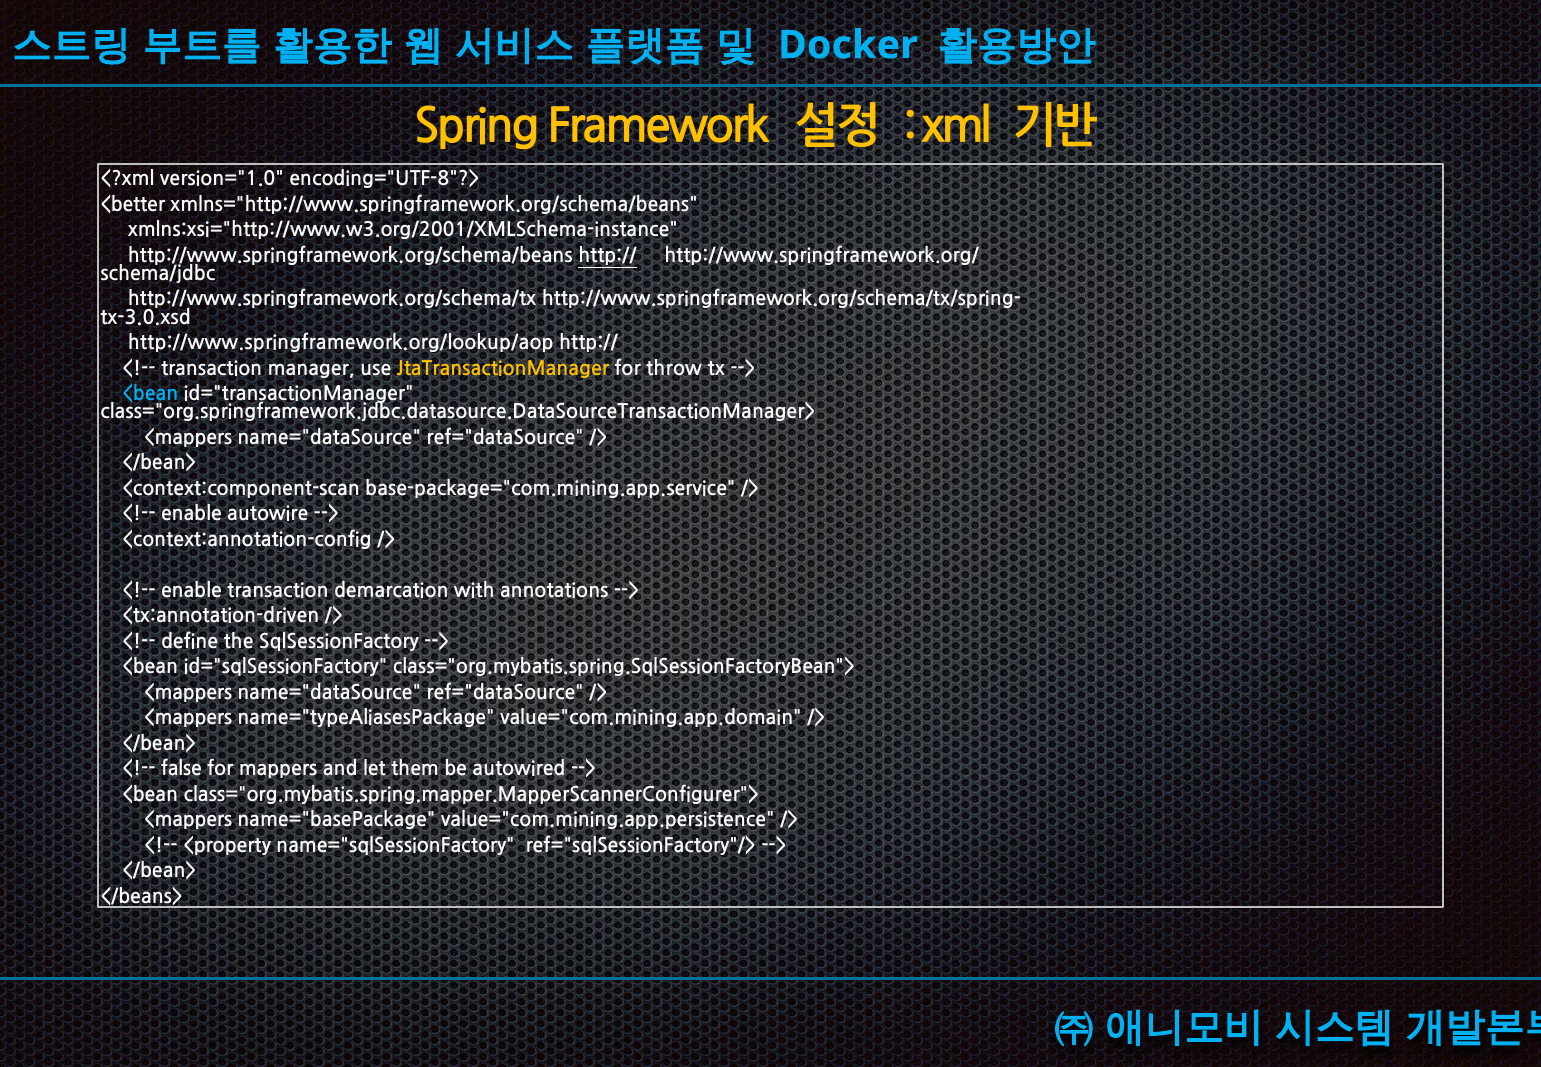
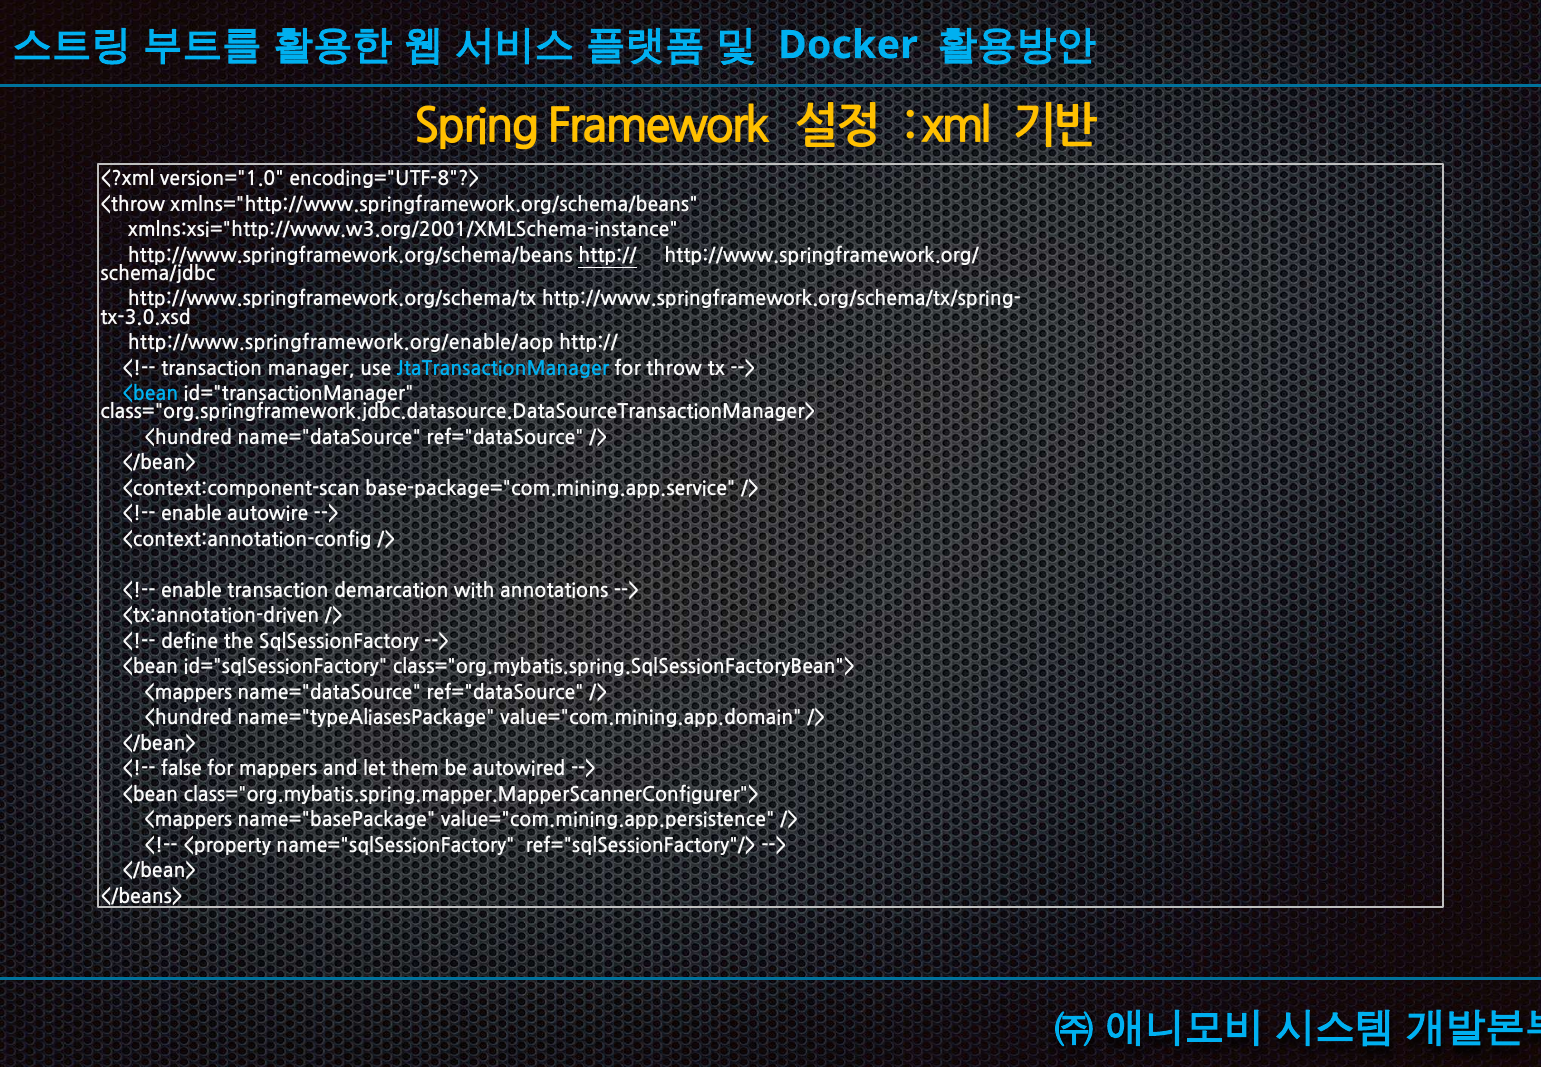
<better: <better -> <throw (133, 205)
http://www.springframework.org/lookup/aop: http://www.springframework.org/lookup/aop -> http://www.springframework.org/enable/aop (341, 343)
JtaTransactionManager colour: yellow -> light blue (503, 368)
<mappers: <mappers -> <hundred (188, 438)
<mappers: <mappers -> <hundred (188, 718)
